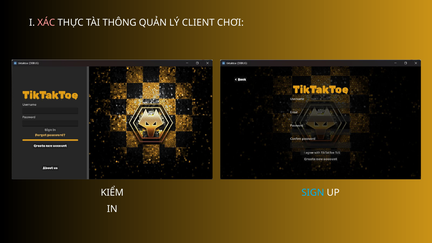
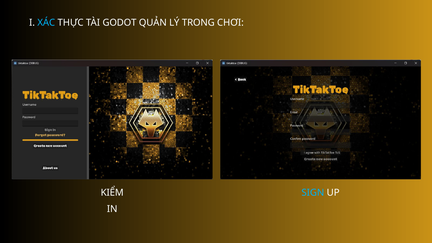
XÁC colour: pink -> light blue (46, 23)
THÔNG: THÔNG -> GODOT (119, 23)
CLIENT: CLIENT -> TRONG (198, 23)
